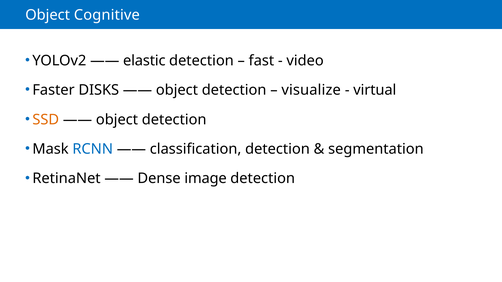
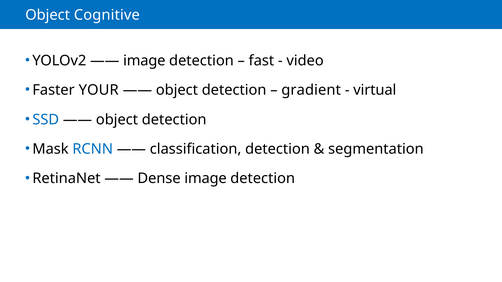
elastic: elastic -> image (144, 61)
DISKS: DISKS -> YOUR (99, 90)
visualize: visualize -> gradient (311, 90)
SSD colour: orange -> blue (46, 120)
